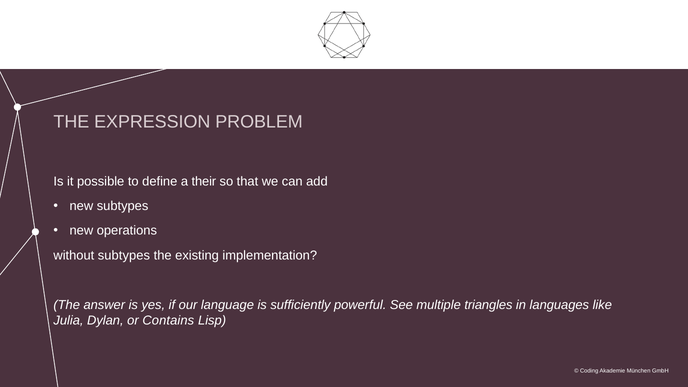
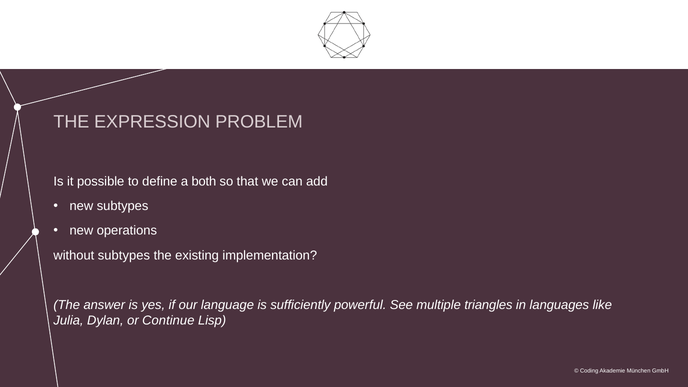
their: their -> both (204, 181)
Contains: Contains -> Continue (168, 320)
